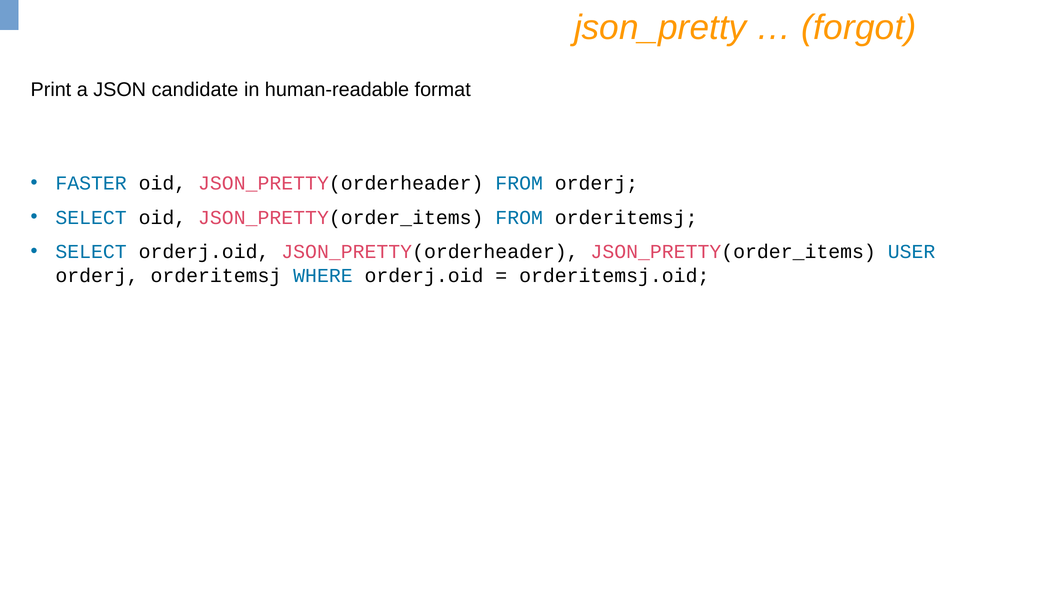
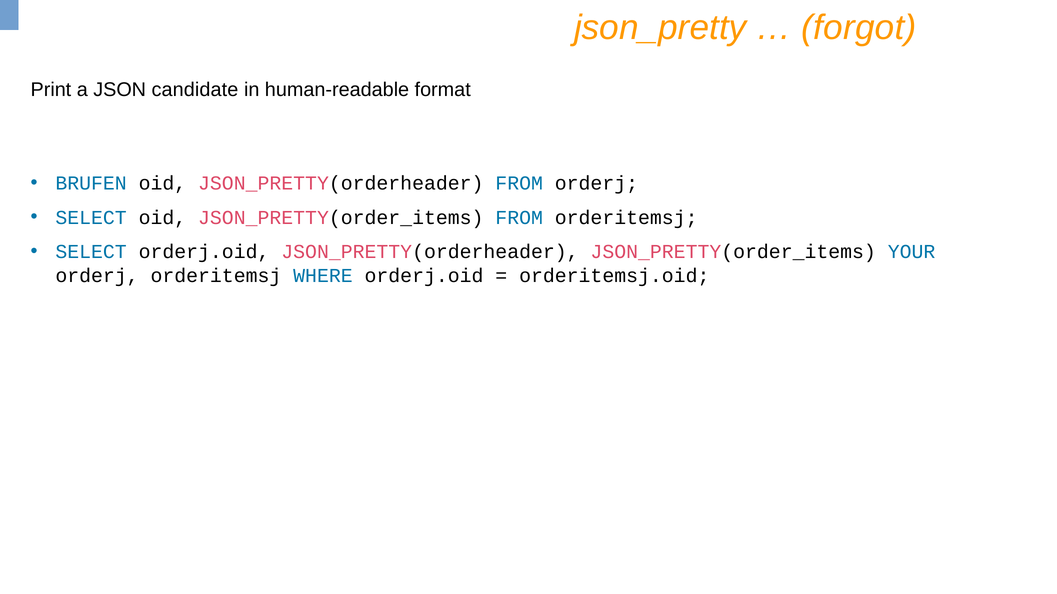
FASTER: FASTER -> BRUFEN (91, 183)
USER: USER -> YOUR (912, 252)
